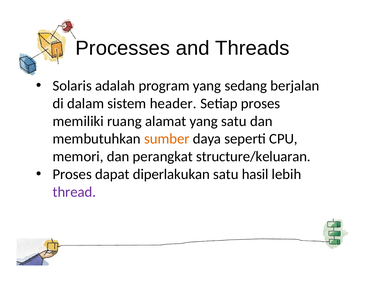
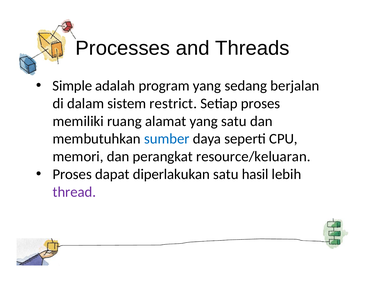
Solaris: Solaris -> Simple (72, 86)
header: header -> restrict (173, 103)
sumber colour: orange -> blue (167, 139)
structure/keluaran: structure/keluaran -> resource/keluaran (253, 157)
